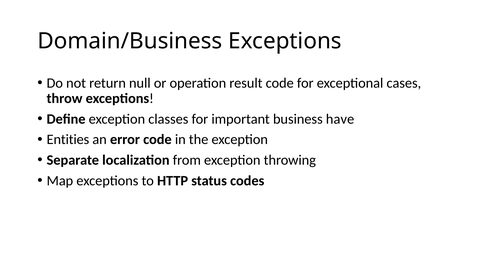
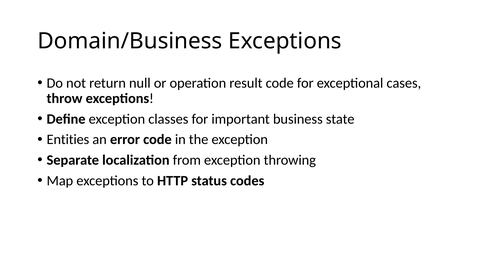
have: have -> state (340, 119)
